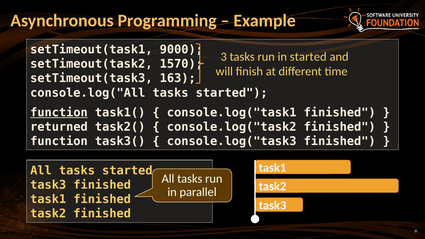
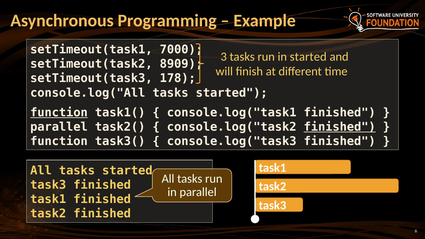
9000: 9000 -> 7000 (181, 50)
1570: 1570 -> 8909 (181, 64)
163: 163 -> 178 (178, 78)
returned: returned -> parallel (59, 127)
finished underline: none -> present (340, 127)
